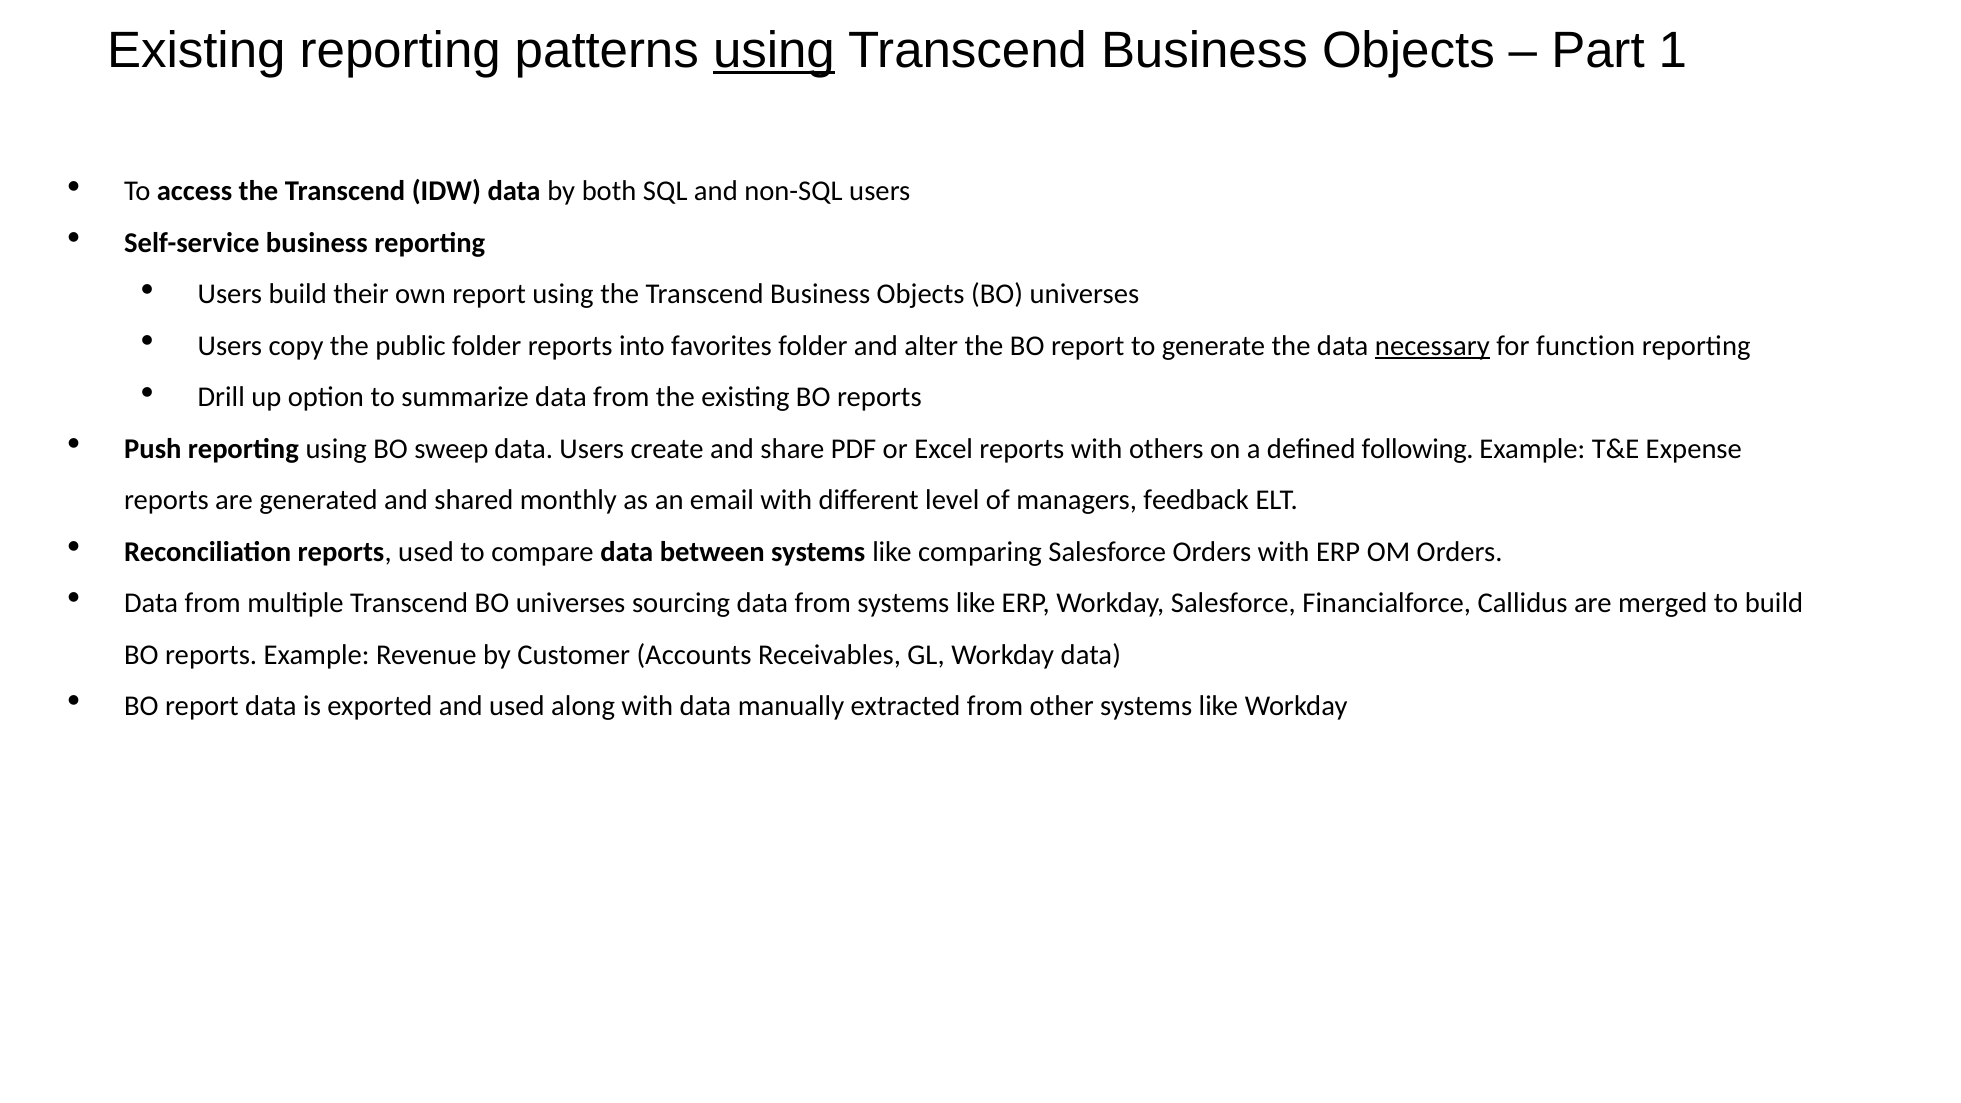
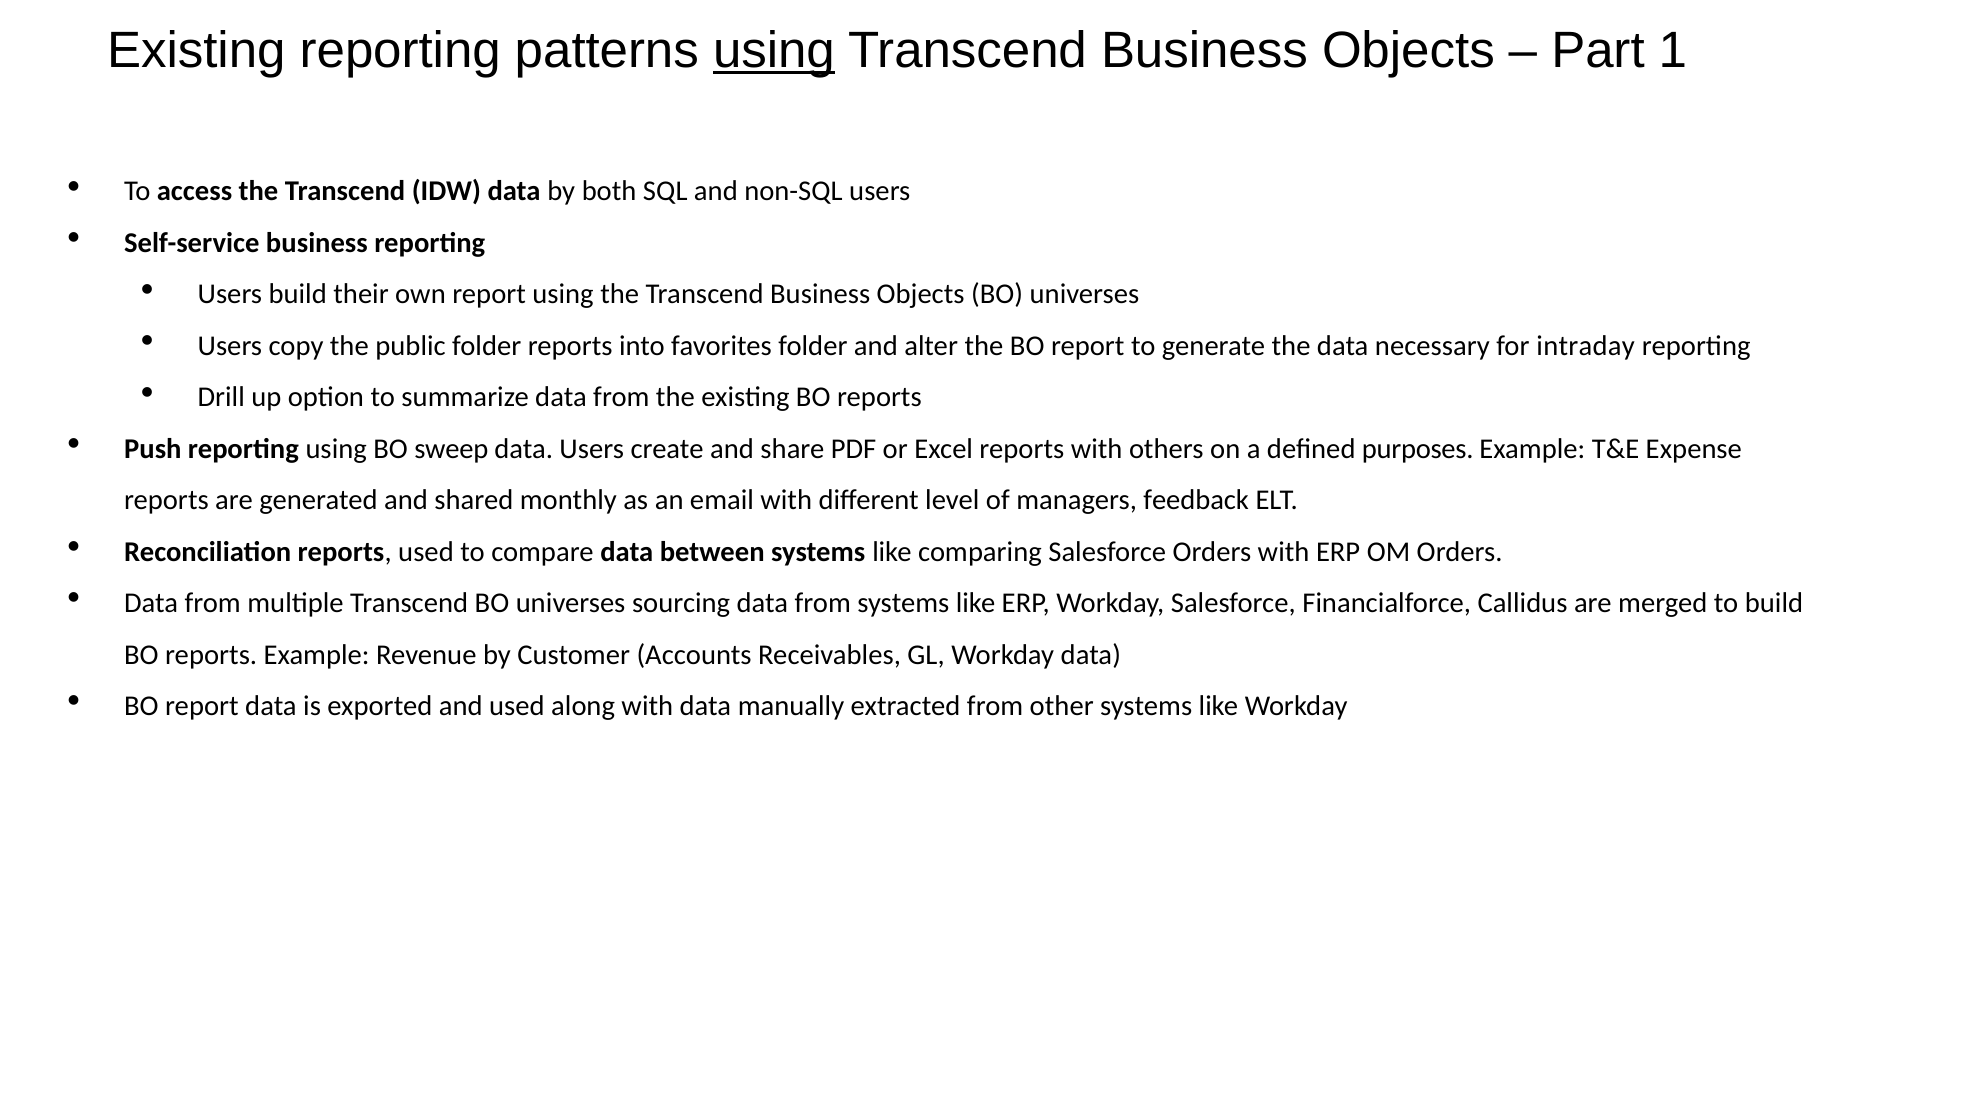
necessary underline: present -> none (1432, 346)
function: function -> intraday (1586, 346)
following: following -> purposes (1418, 449)
